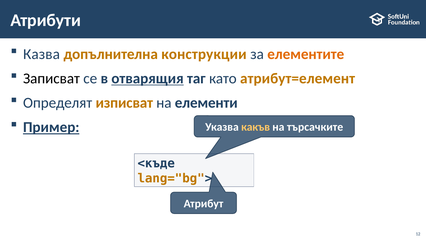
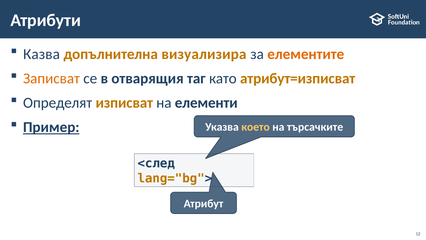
конструкции: конструкции -> визуализира (204, 54)
Записват colour: black -> orange (51, 78)
отварящия underline: present -> none (148, 78)
атрибут=елемент: атрибут=елемент -> атрибут=изписват (298, 78)
какъв: какъв -> което (256, 127)
<къде: <къде -> <след (156, 163)
